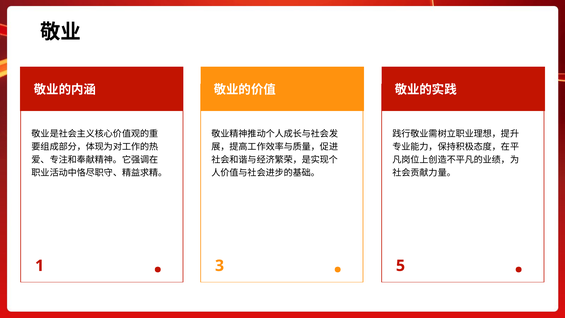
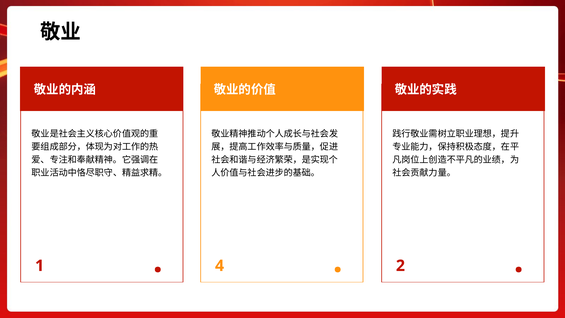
3: 3 -> 4 (220, 266)
5: 5 -> 2 (400, 266)
